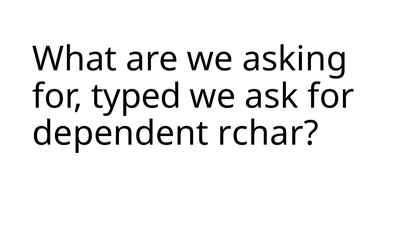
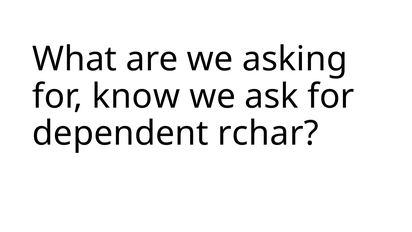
typed: typed -> know (136, 96)
